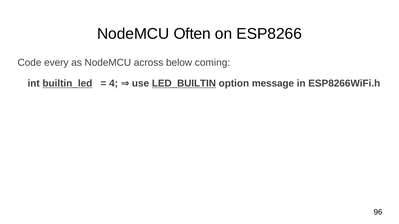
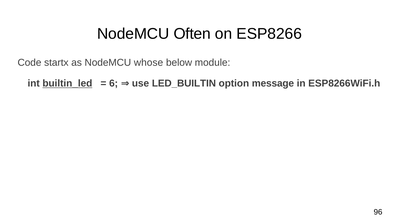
every: every -> startx (56, 63)
across: across -> whose (149, 63)
coming: coming -> module (213, 63)
4: 4 -> 6 (114, 84)
LED_BUILTIN underline: present -> none (184, 84)
